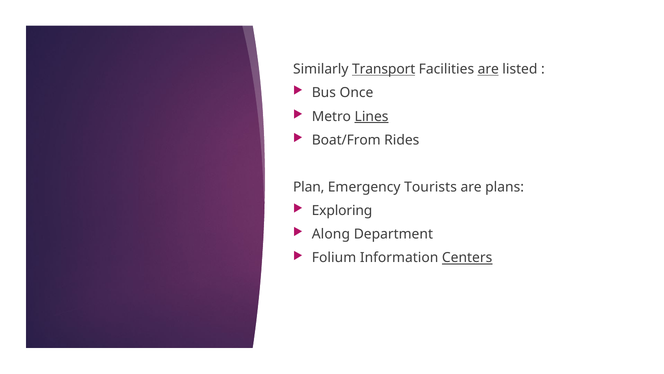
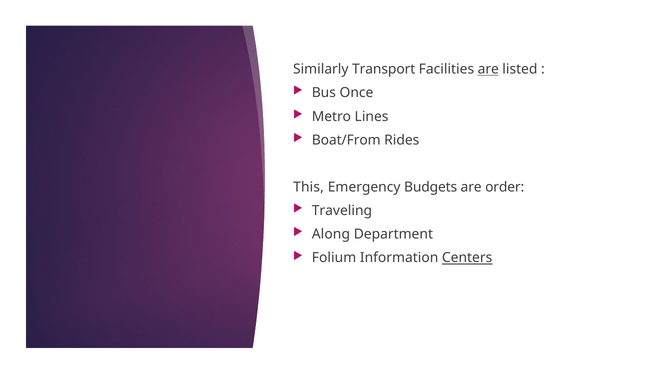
Transport underline: present -> none (384, 69)
Lines underline: present -> none (372, 116)
Plan: Plan -> This (309, 187)
Tourists: Tourists -> Budgets (431, 187)
plans: plans -> order (505, 187)
Exploring: Exploring -> Traveling (342, 210)
